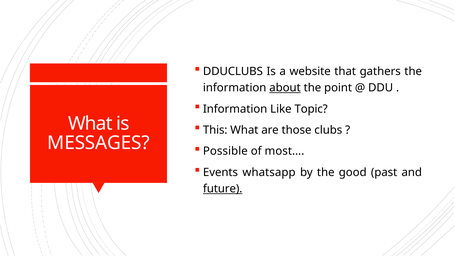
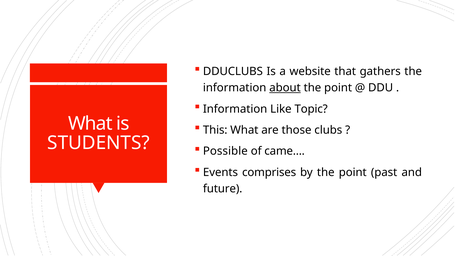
MESSAGES: MESSAGES -> STUDENTS (98, 143)
most…: most… -> came… (285, 151)
whatsapp: whatsapp -> comprises (269, 172)
by the good: good -> point (353, 172)
future underline: present -> none (223, 189)
